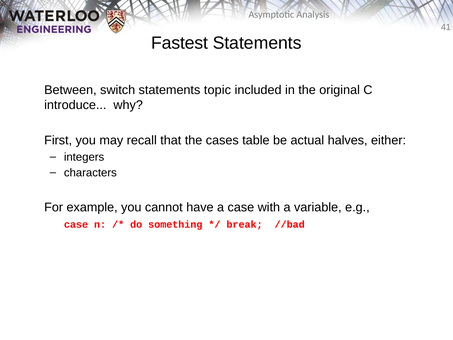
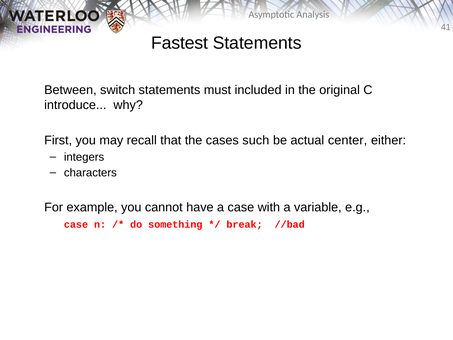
topic: topic -> must (217, 90)
table: table -> such (256, 140)
halves: halves -> center (348, 140)
